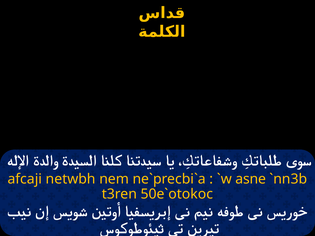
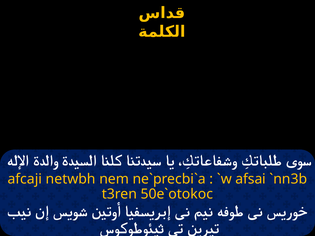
asne: asne -> afsai (251, 179)
